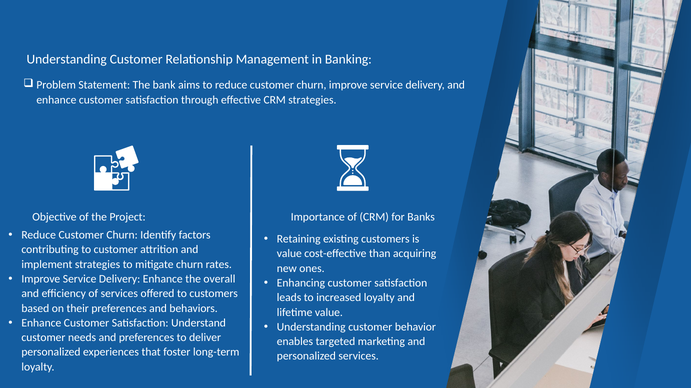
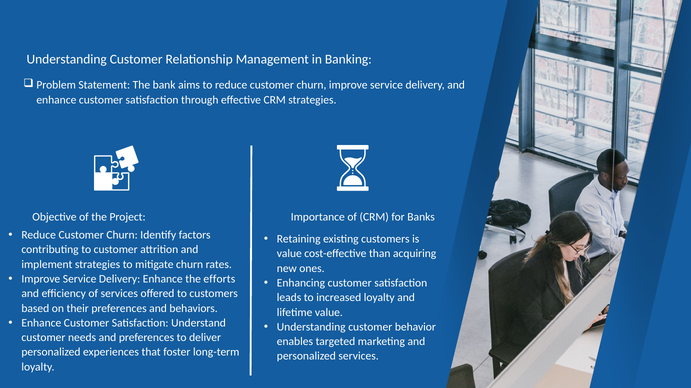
overall: overall -> efforts (219, 279)
